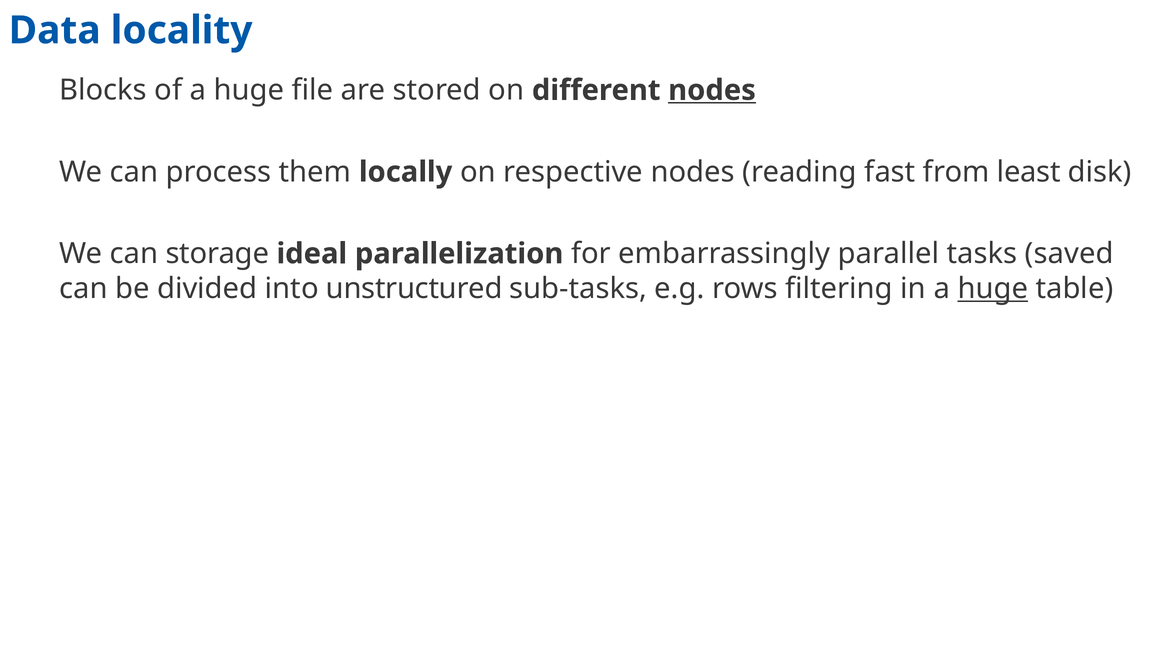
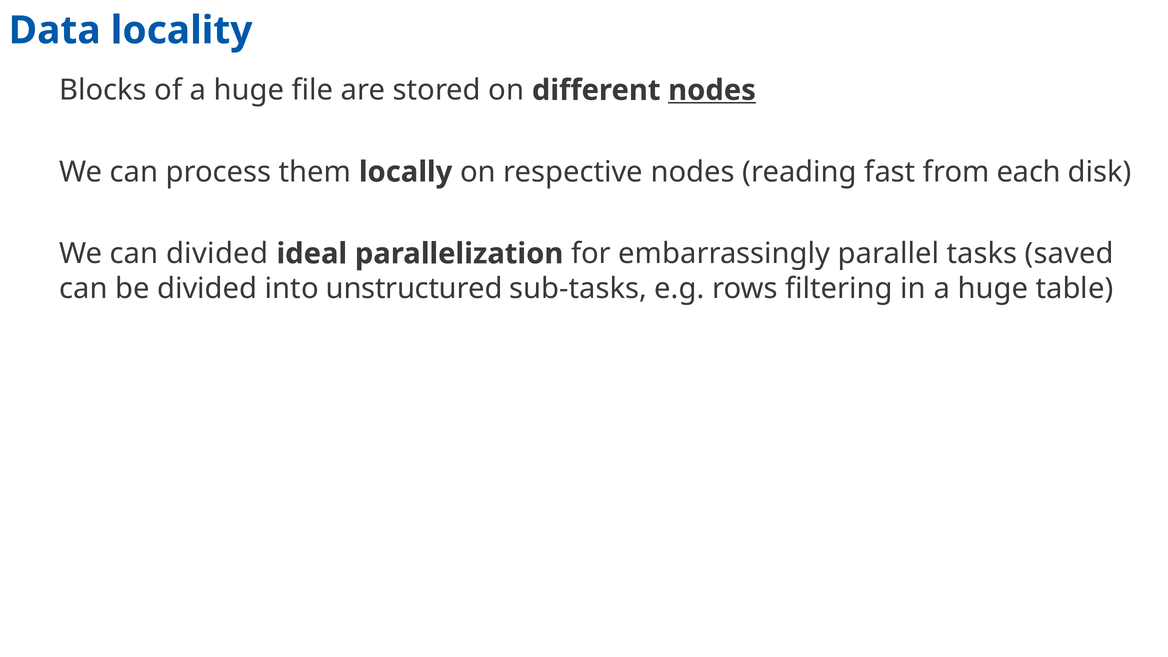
least: least -> each (1029, 172)
can storage: storage -> divided (217, 254)
huge underline: present -> none (993, 289)
